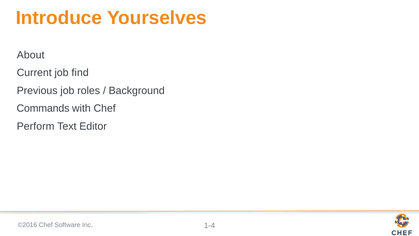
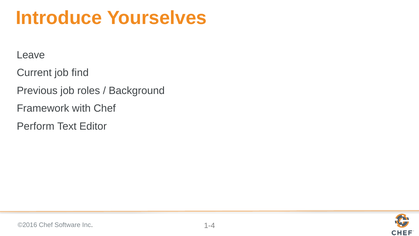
About: About -> Leave (31, 55)
Commands: Commands -> Framework (43, 108)
